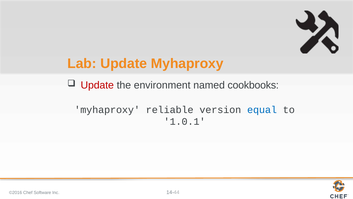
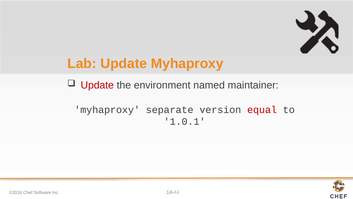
cookbooks: cookbooks -> maintainer (253, 85)
reliable: reliable -> separate (170, 110)
equal colour: blue -> red (262, 110)
